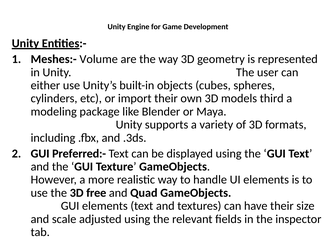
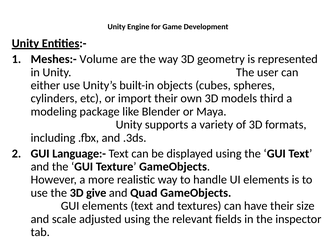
Preferred:-: Preferred:- -> Language:- (79, 154)
free: free -> give (96, 193)
